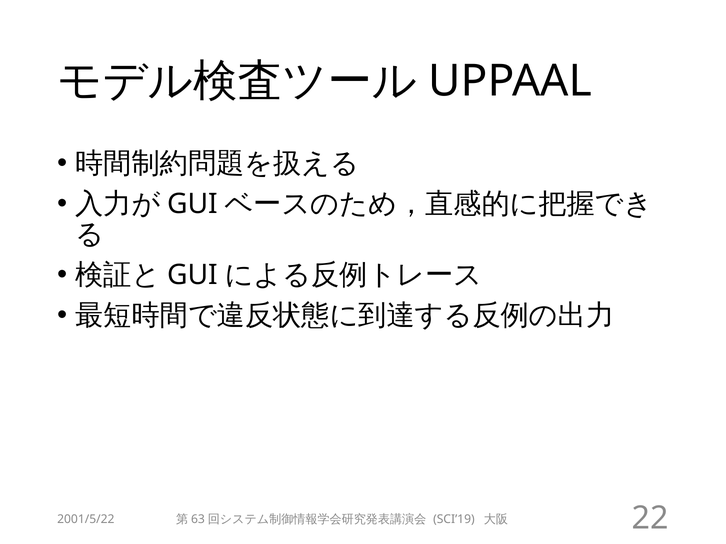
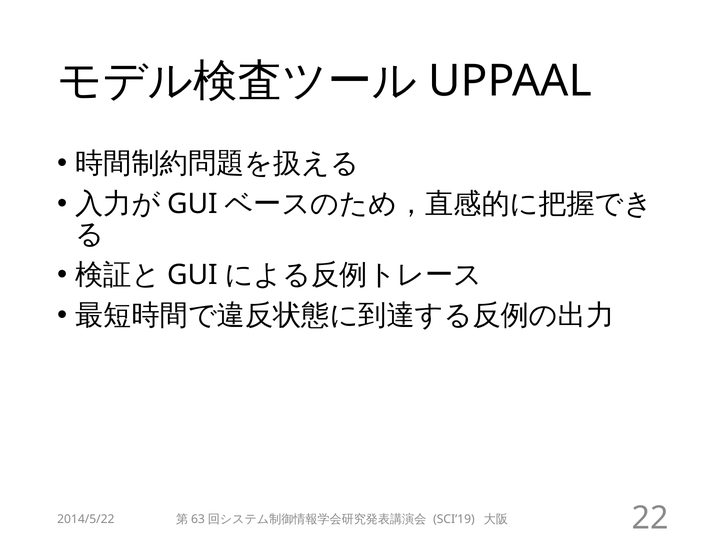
2001/5/22: 2001/5/22 -> 2014/5/22 (86, 520)
